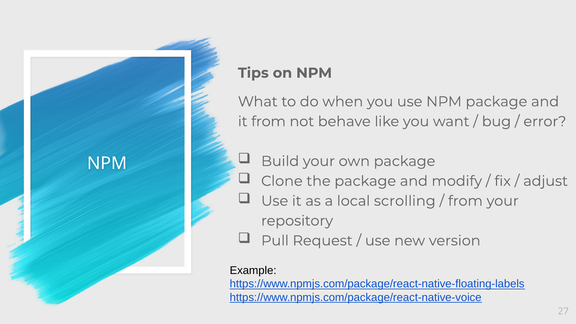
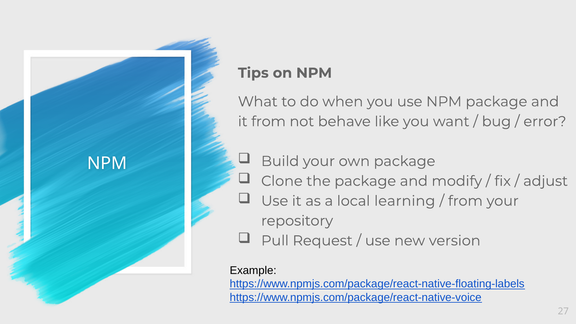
scrolling: scrolling -> learning (405, 201)
